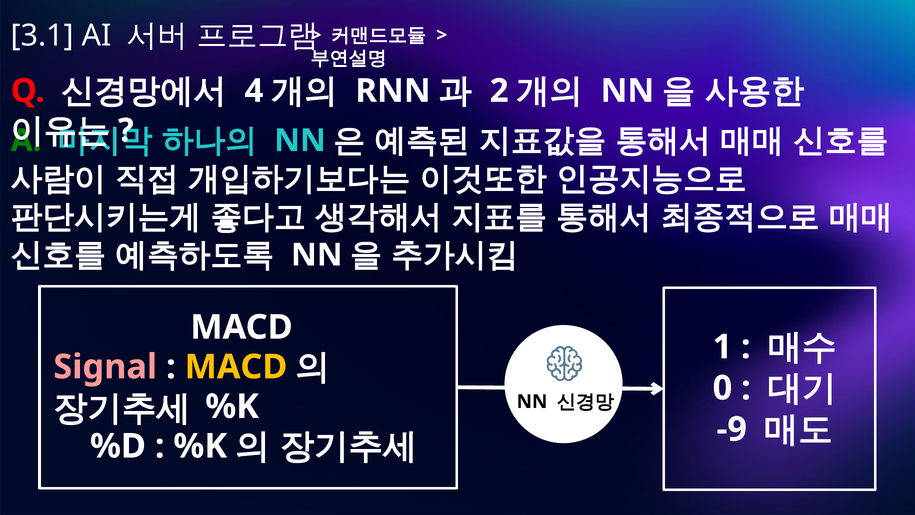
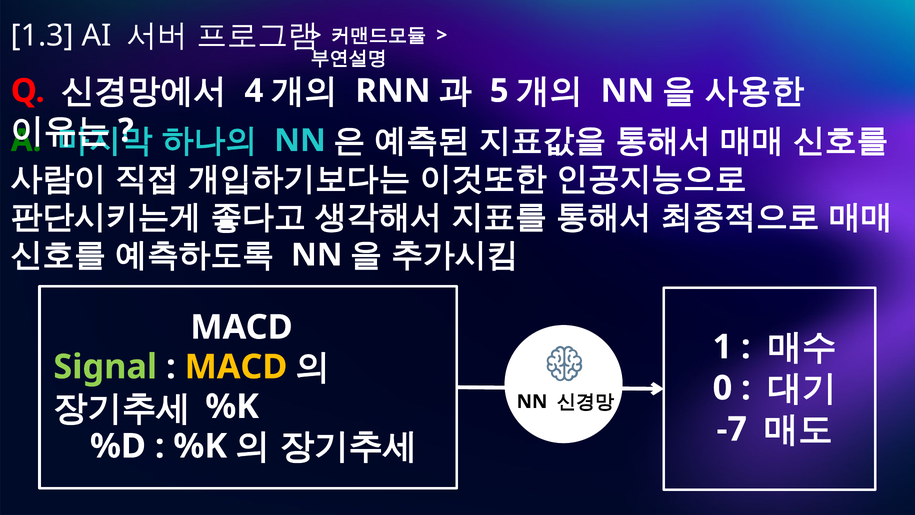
3.1: 3.1 -> 1.3 (42, 35)
2: 2 -> 5 (499, 91)
Signal colour: pink -> light green (105, 367)
-9: -9 -> -7 (732, 429)
